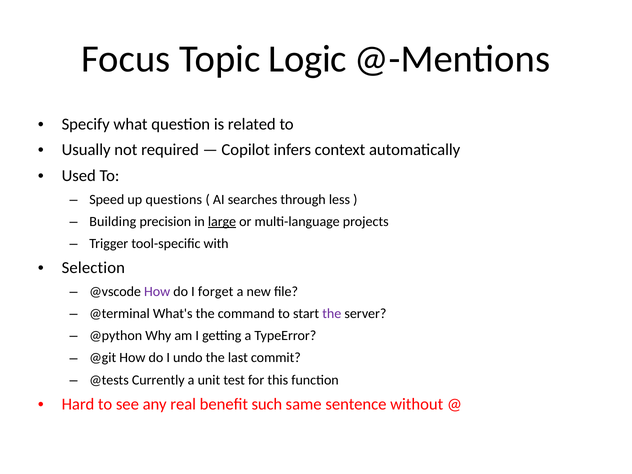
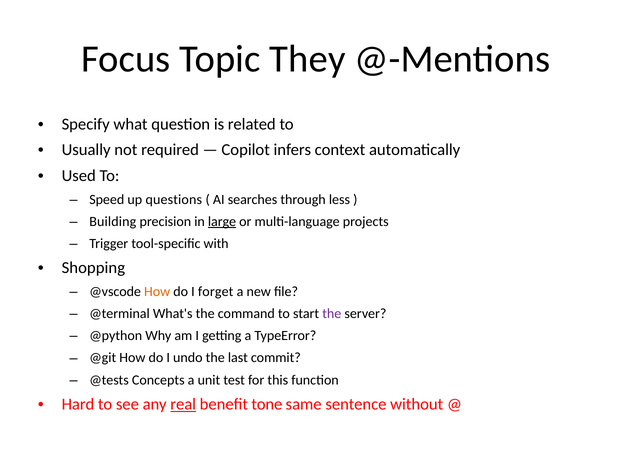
Logic: Logic -> They (307, 59)
Selection: Selection -> Shopping (93, 268)
How colour: purple -> orange (157, 292)
Currently: Currently -> Concepts (158, 380)
real underline: none -> present (183, 404)
such: such -> tone (267, 404)
